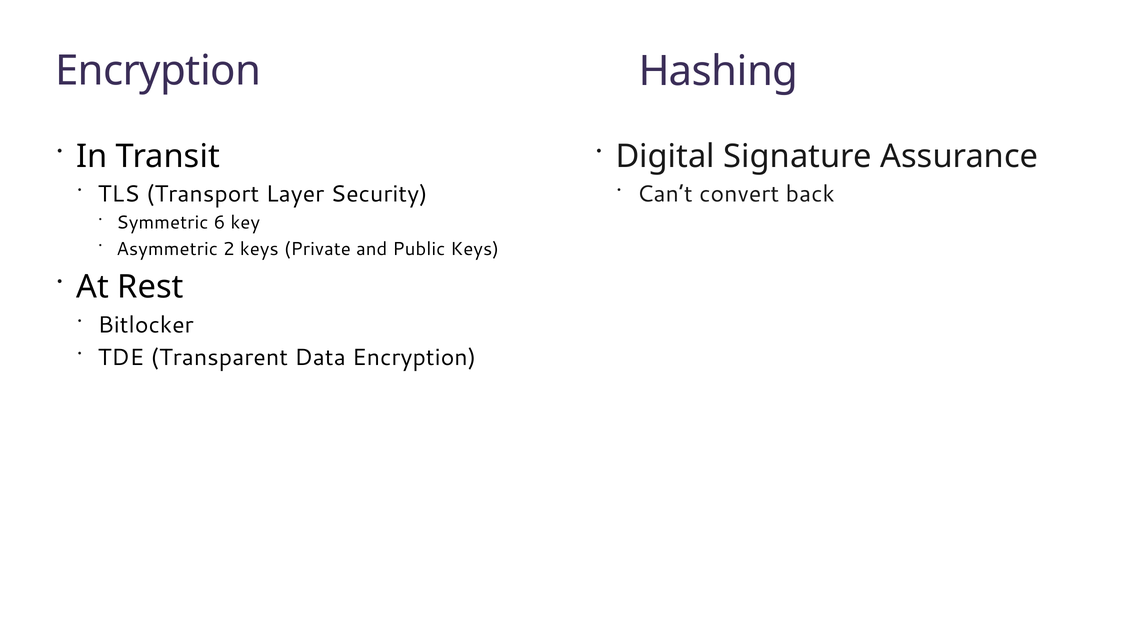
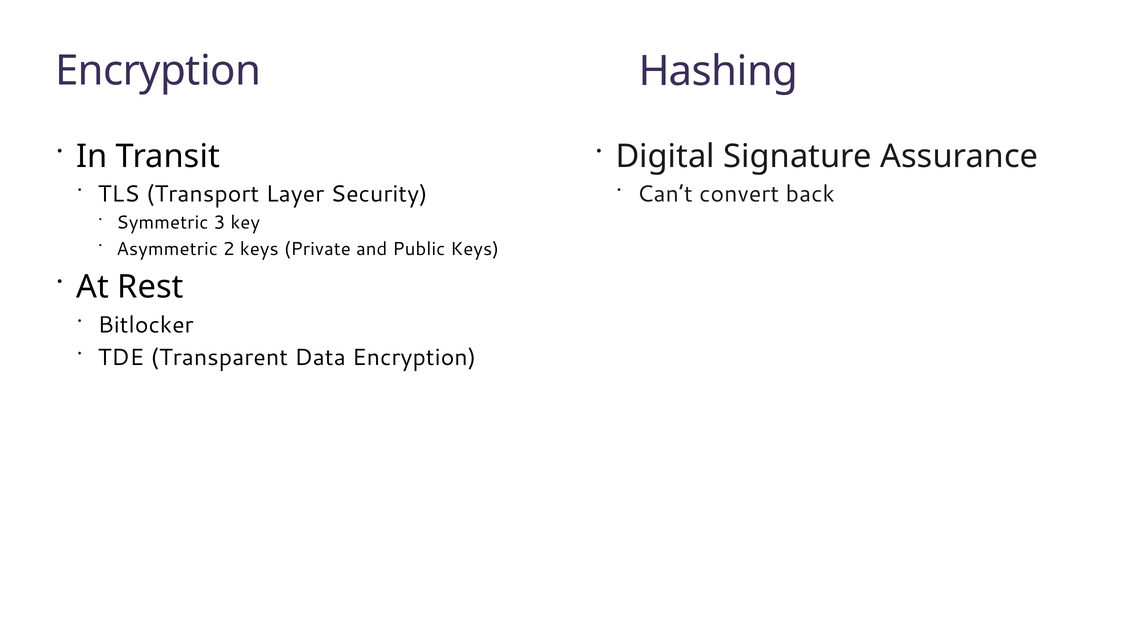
6: 6 -> 3 (220, 223)
